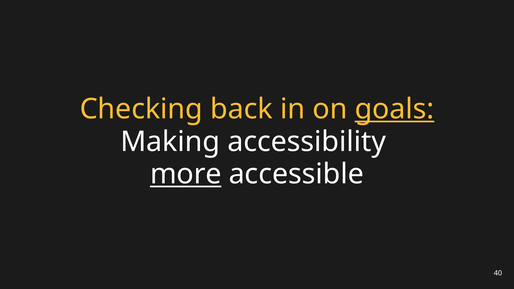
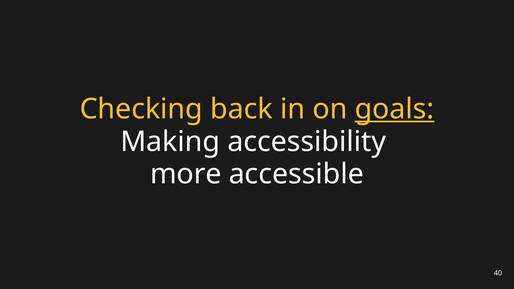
more underline: present -> none (186, 174)
